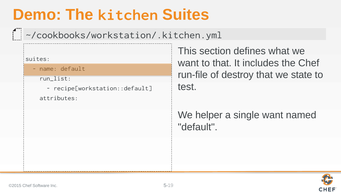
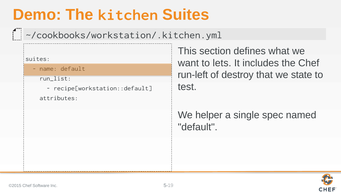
to that: that -> lets (222, 63)
run-file: run-file -> run-left (193, 75)
single want: want -> spec (273, 115)
